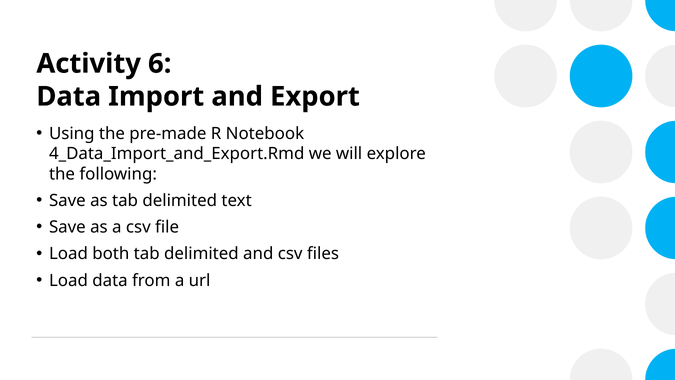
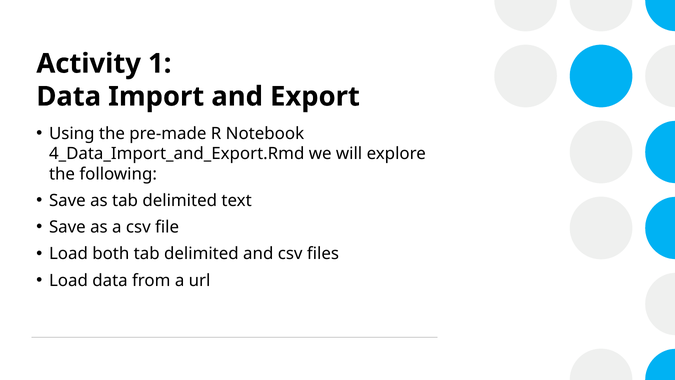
6: 6 -> 1 (160, 64)
